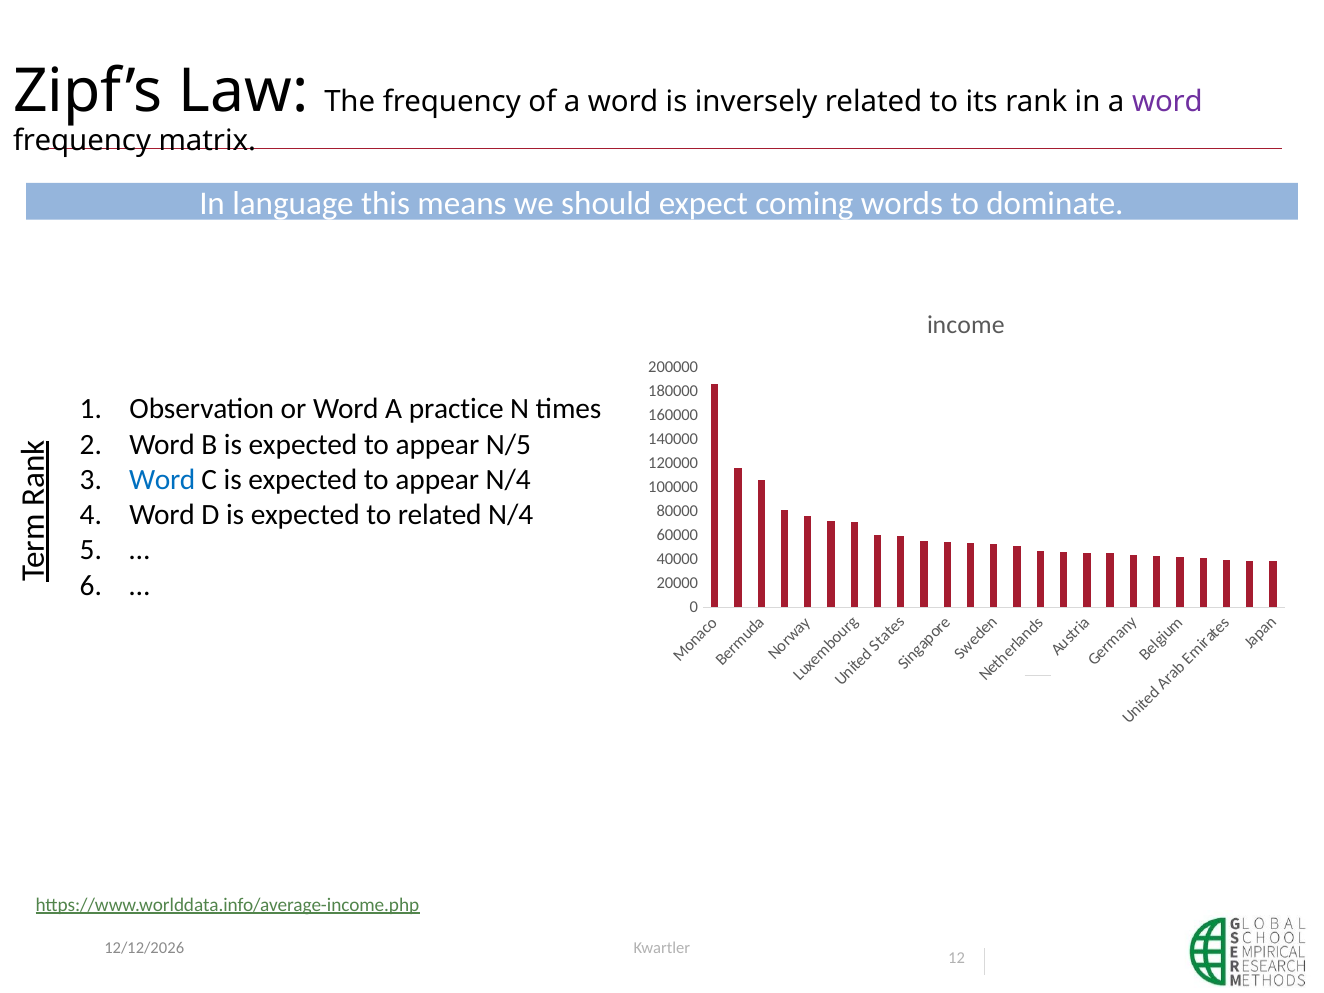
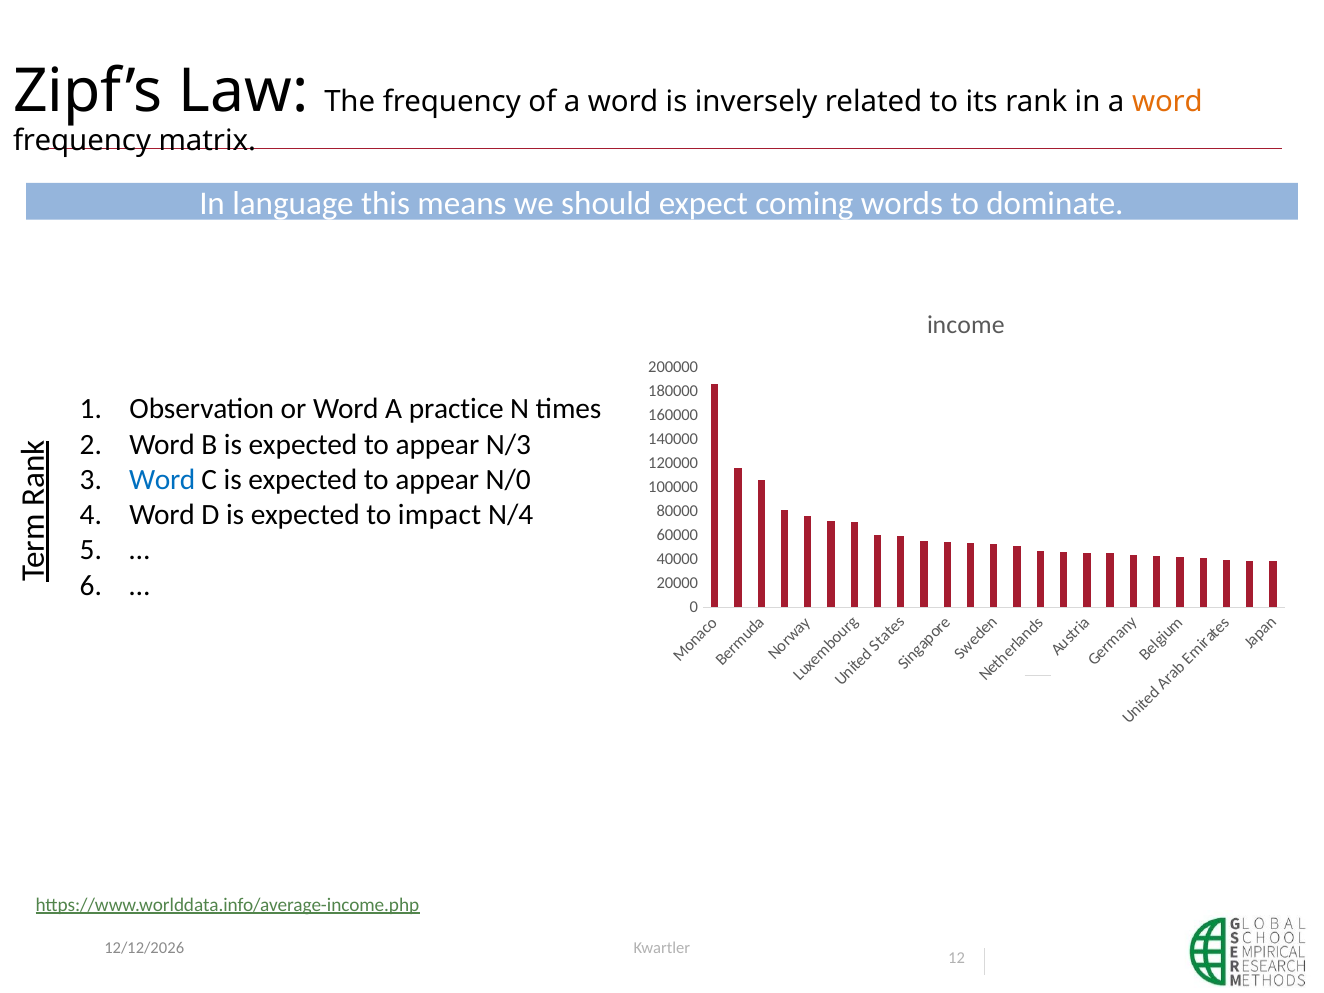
word colour: purple -> orange (1167, 102)
N/5: N/5 -> N/3 (508, 444)
appear N/4: N/4 -> N/0 (508, 480)
to related: related -> impact (439, 515)
